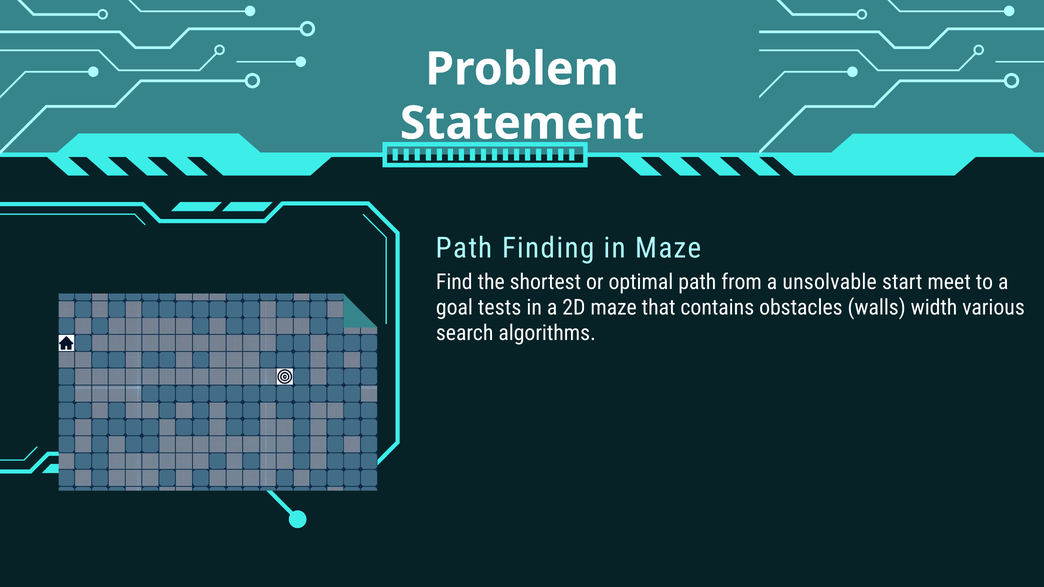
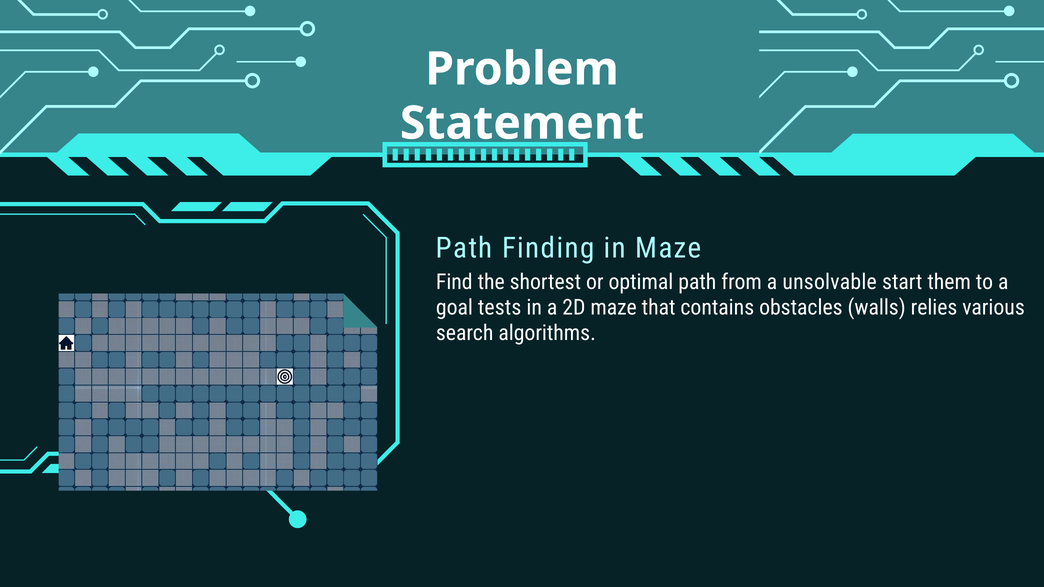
meet: meet -> them (949, 282)
width: width -> relies (934, 308)
